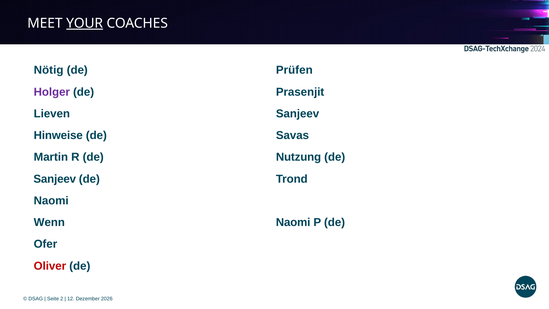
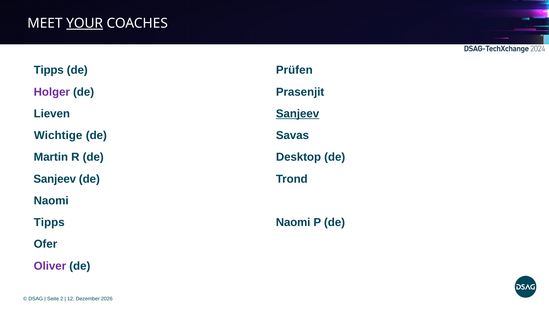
Nötig: Nötig -> Tipps (49, 70)
Sanjeev underline: none -> present (298, 114)
Hinweise: Hinweise -> Wichtige (58, 135)
Nutzung: Nutzung -> Desktop (298, 157)
Wenn: Wenn -> Tipps (49, 222)
Oliver colour: red -> purple (50, 266)
